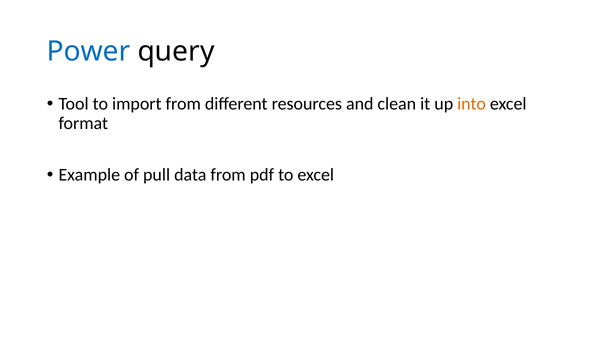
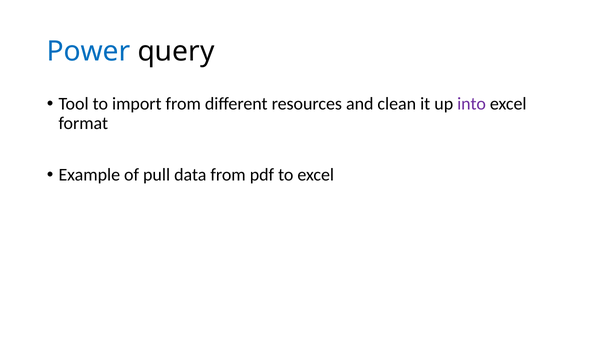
into colour: orange -> purple (472, 104)
